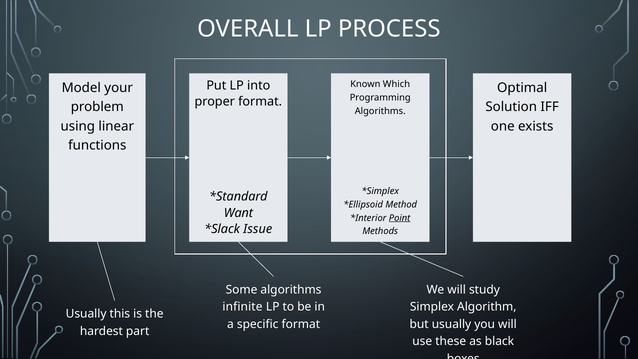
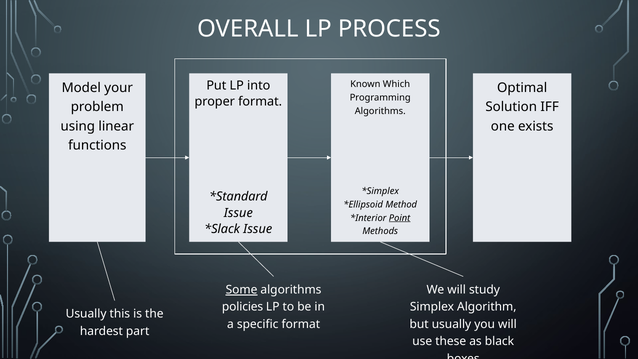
Want: Want -> Issue (238, 213)
Some underline: none -> present (242, 290)
infinite: infinite -> policies (243, 307)
